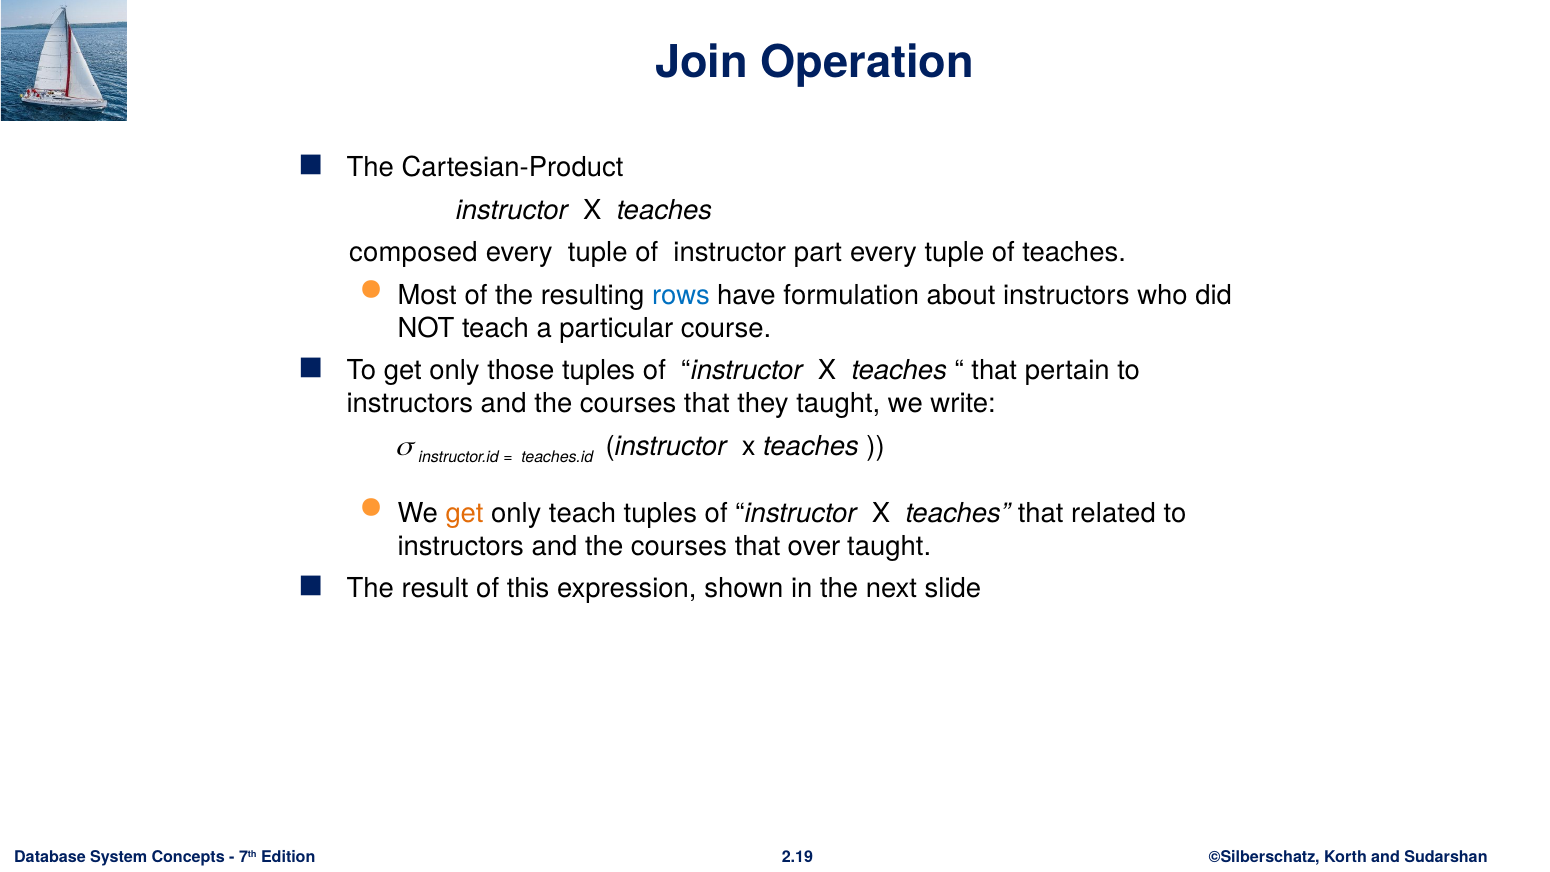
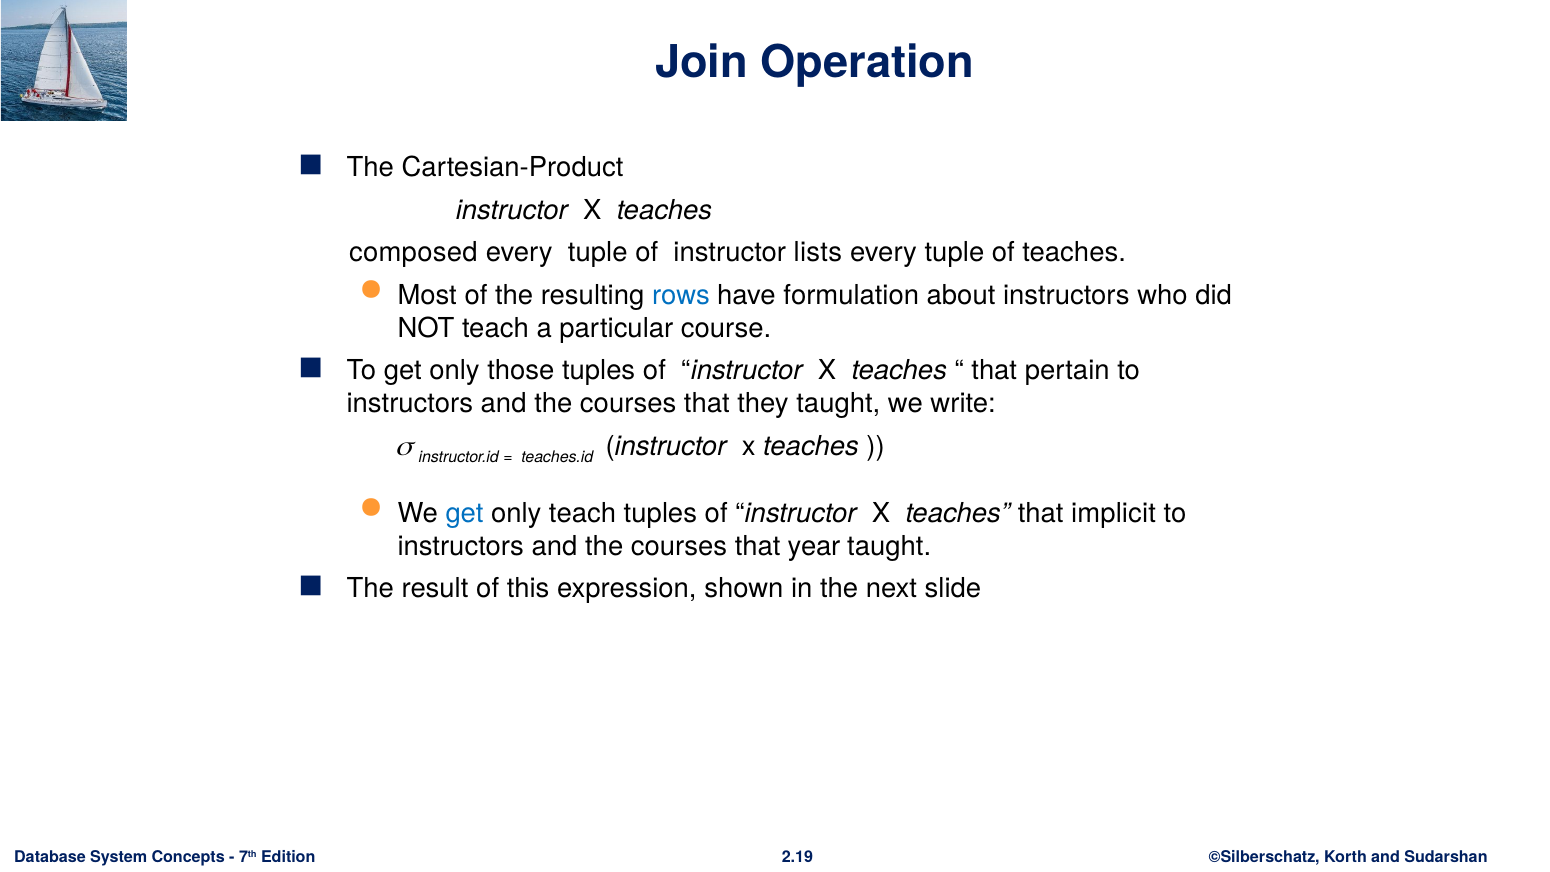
part: part -> lists (818, 253)
get colour: orange -> blue (465, 513)
related: related -> implicit (1114, 513)
over: over -> year (814, 546)
